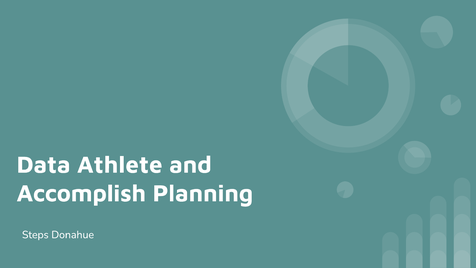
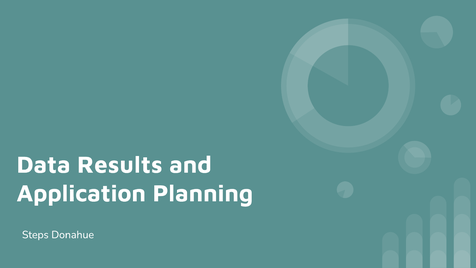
Athlete: Athlete -> Results (120, 165)
Accomplish: Accomplish -> Application (81, 193)
